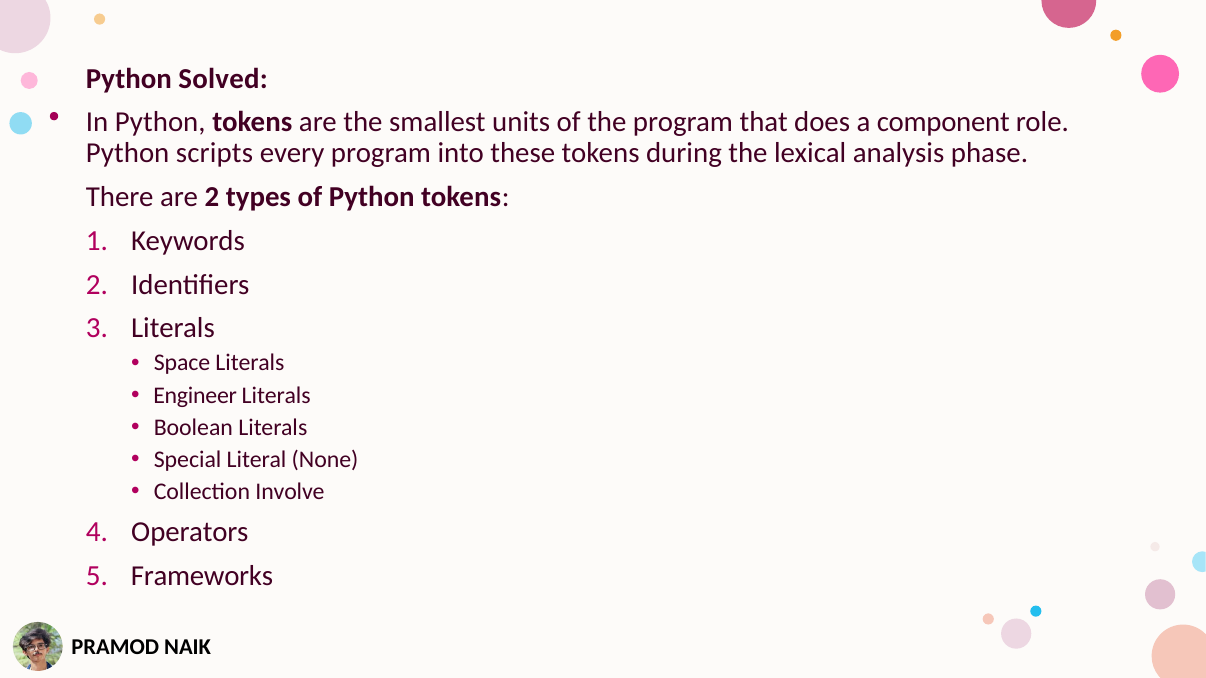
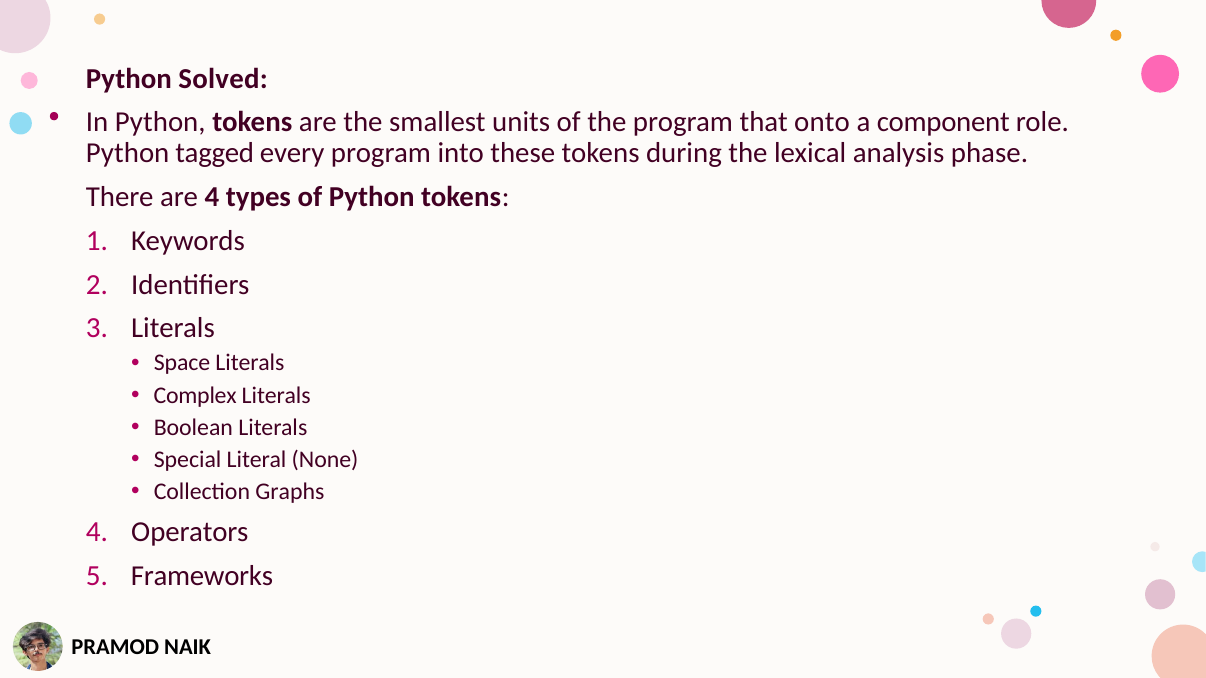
does: does -> onto (822, 122)
scripts: scripts -> tagged (215, 153)
are 2: 2 -> 4 (212, 197)
Engineer: Engineer -> Complex (195, 395)
Involve: Involve -> Graphs (290, 492)
